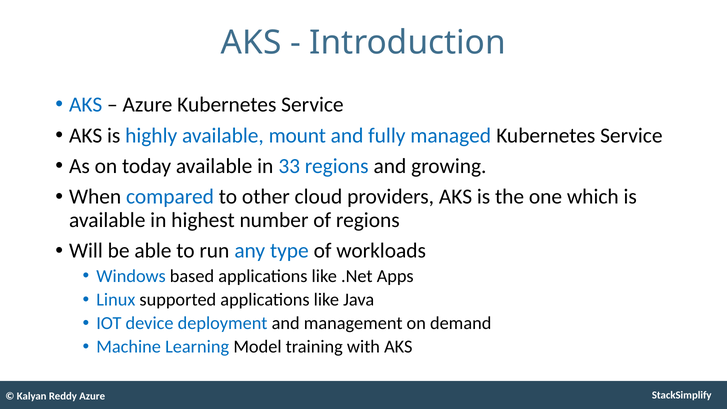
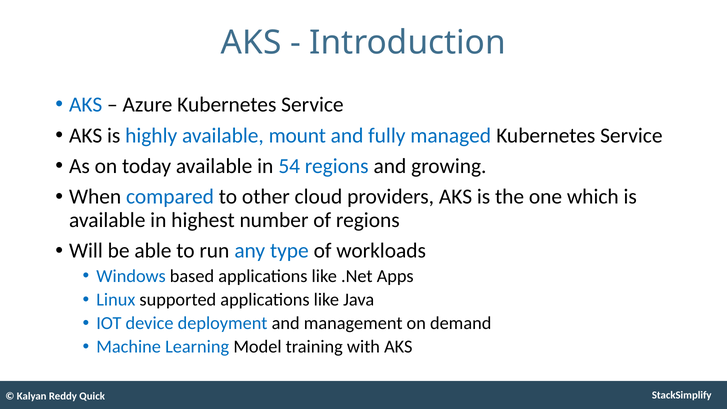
33: 33 -> 54 (289, 166)
Reddy Azure: Azure -> Quick (92, 396)
